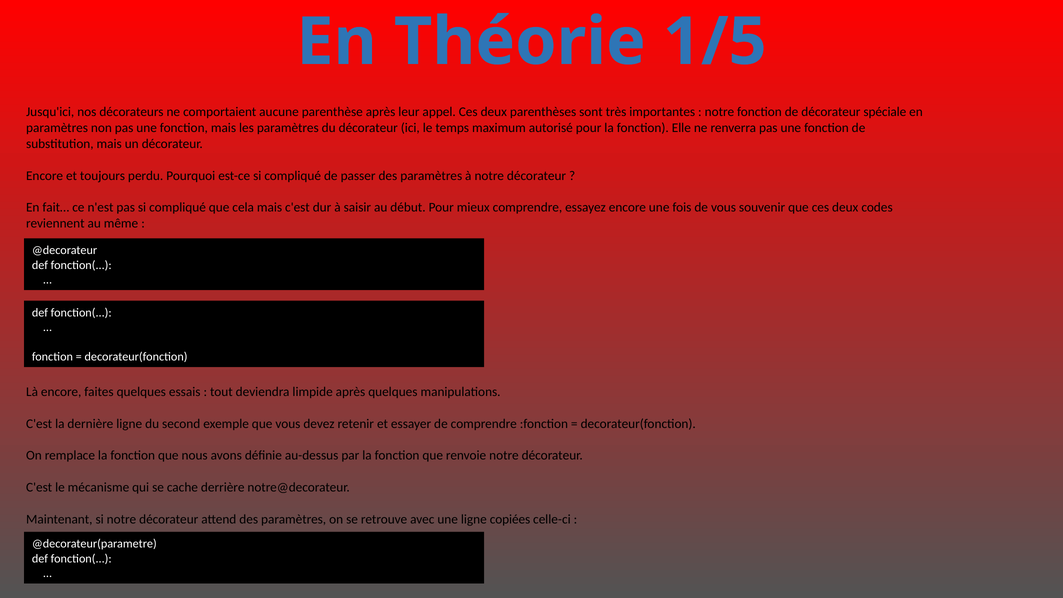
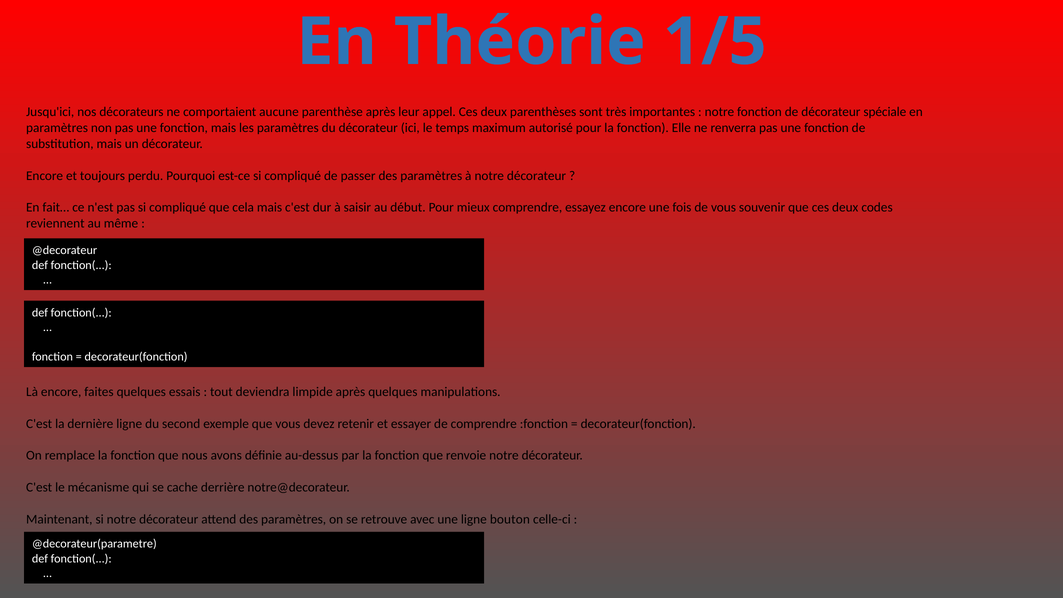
copiées: copiées -> bouton (510, 519)
